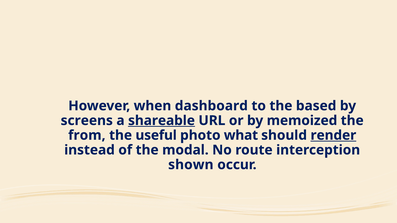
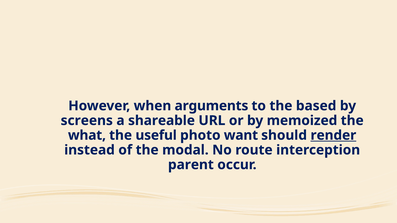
dashboard: dashboard -> arguments (211, 106)
shareable underline: present -> none (162, 121)
from: from -> what (87, 135)
what: what -> want (241, 135)
shown: shown -> parent (191, 165)
